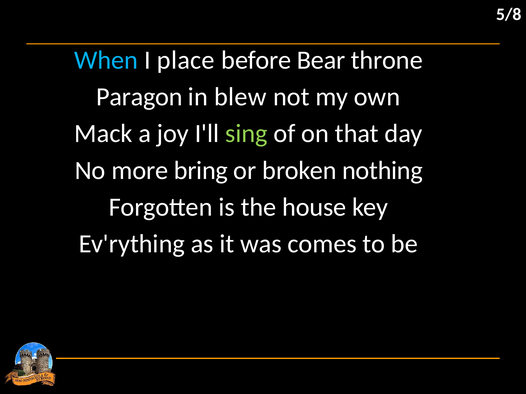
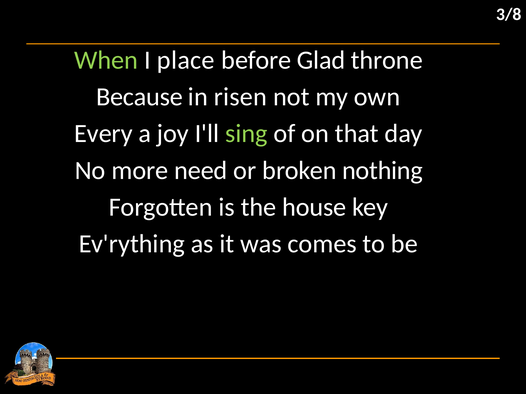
5/8: 5/8 -> 3/8 (509, 14)
When colour: light blue -> light green (106, 60)
Bear: Bear -> Glad (321, 60)
Paragon: Paragon -> Because (139, 97)
blew: blew -> risen (240, 97)
Mack: Mack -> Every (103, 134)
bring: bring -> need (201, 171)
